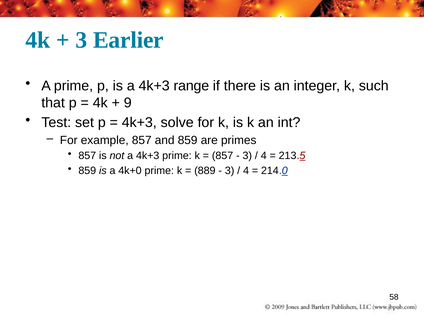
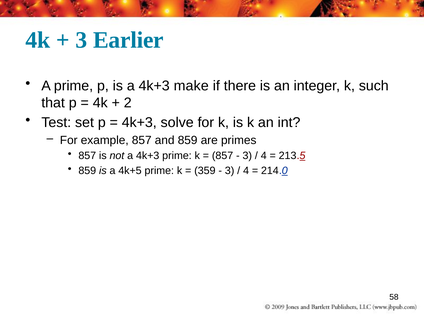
range: range -> make (191, 86)
9: 9 -> 2 (128, 103)
4k+0: 4k+0 -> 4k+5 (130, 171)
889: 889 -> 359 (205, 171)
